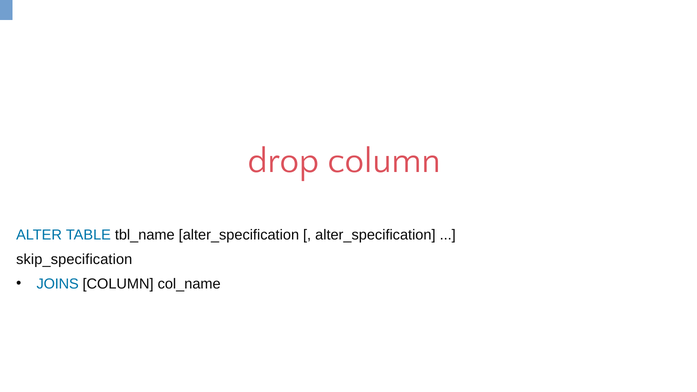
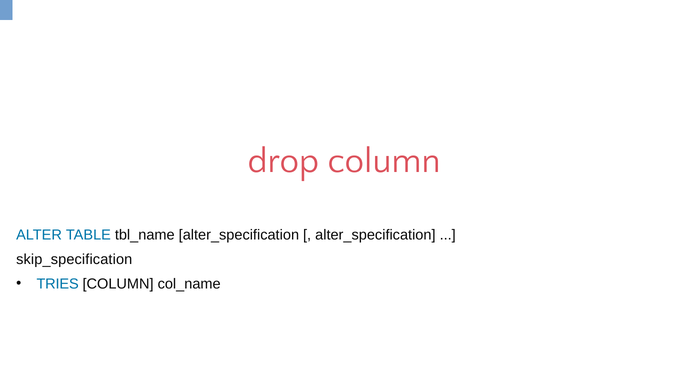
JOINS: JOINS -> TRIES (58, 284)
